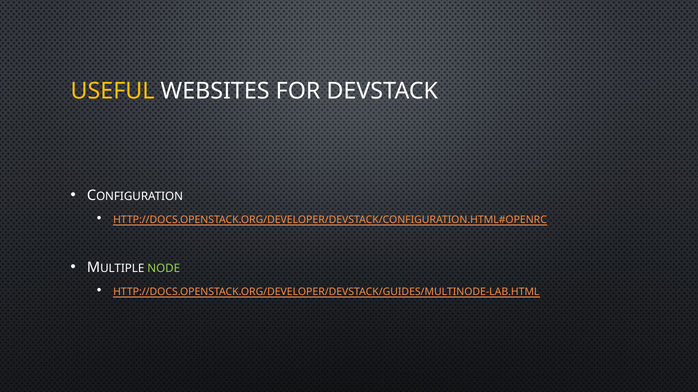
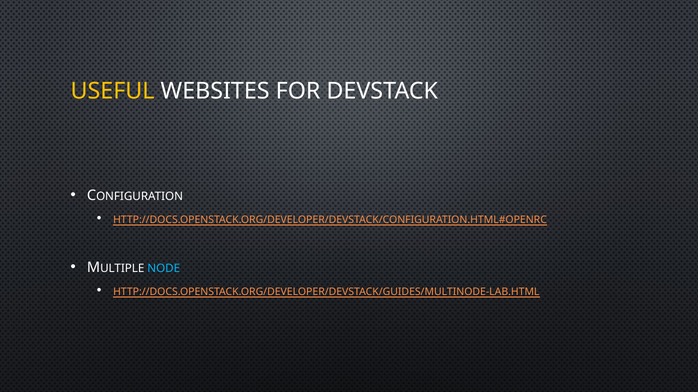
NODE colour: light green -> light blue (164, 269)
